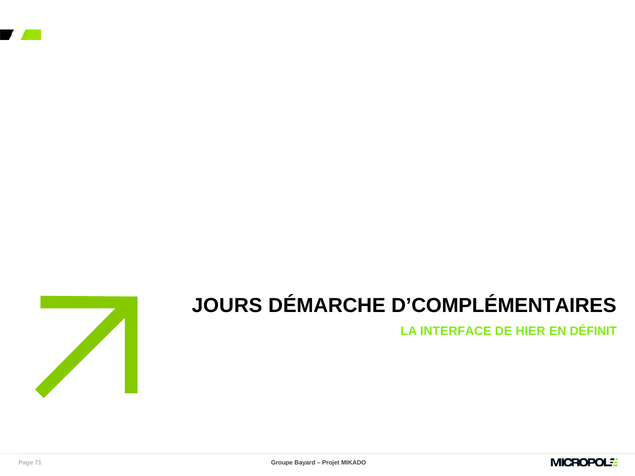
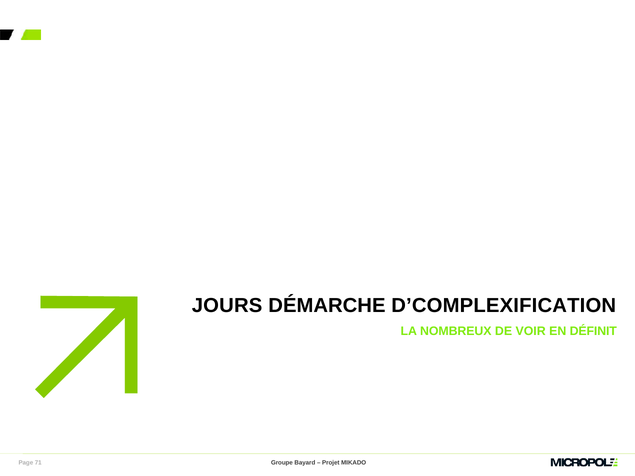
D’COMPLÉMENTAIRES: D’COMPLÉMENTAIRES -> D’COMPLEXIFICATION (504, 306)
INTERFACE: INTERFACE -> NOMBREUX (456, 331)
HIER: HIER -> VOIR (531, 331)
